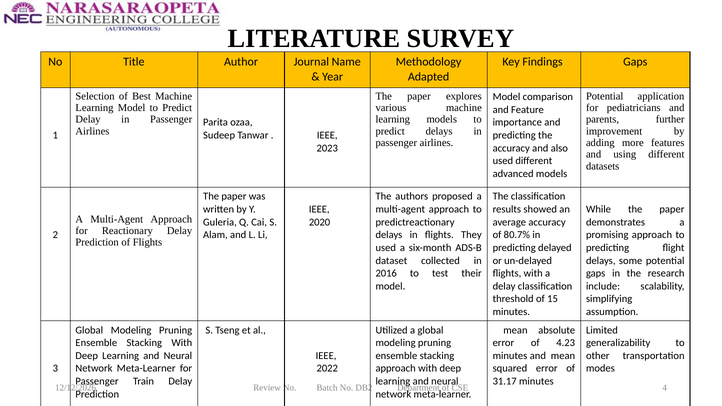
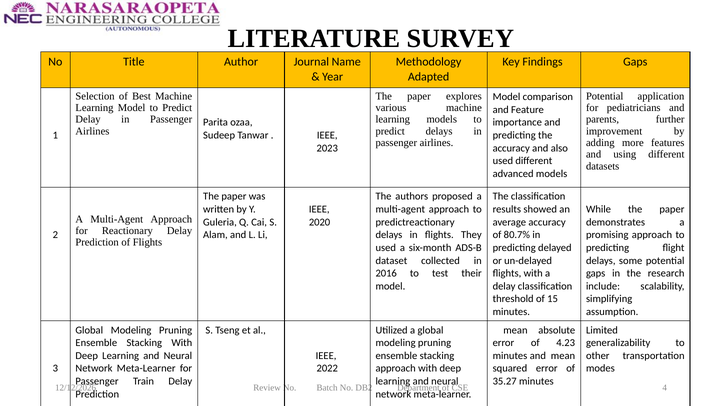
31.17: 31.17 -> 35.27 (505, 381)
